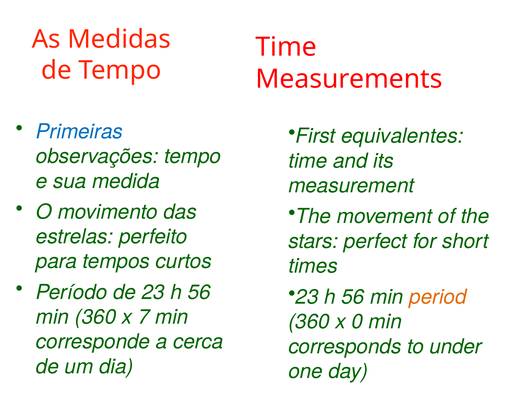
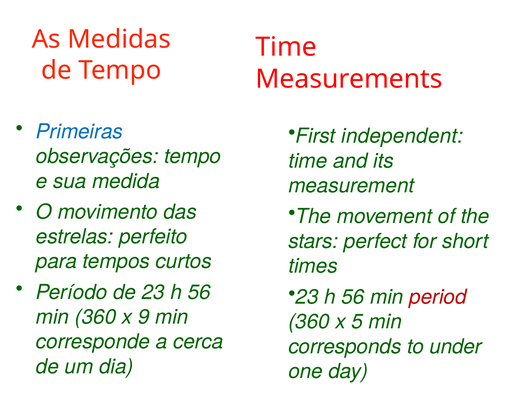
equivalentes: equivalentes -> independent (402, 136)
period colour: orange -> red (438, 297)
7: 7 -> 9 (144, 317)
0: 0 -> 5 (357, 322)
